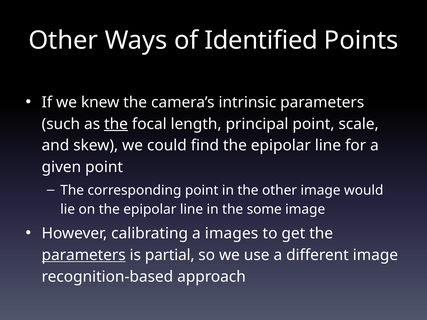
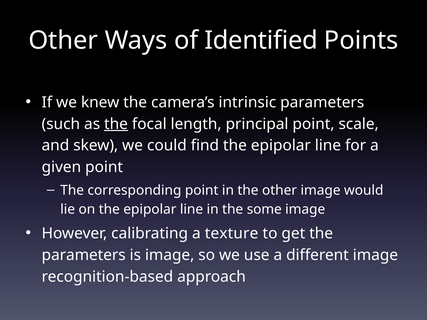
images: images -> texture (232, 234)
parameters underline: present -> none (84, 255)
is partial: partial -> image (170, 255)
